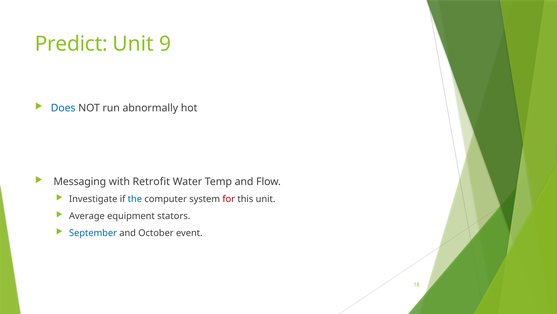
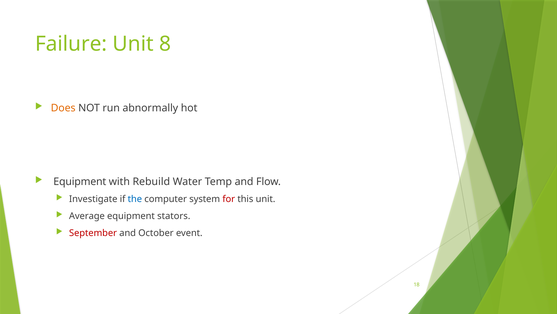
Predict: Predict -> Failure (71, 44)
9: 9 -> 8 (165, 44)
Does colour: blue -> orange (63, 108)
Messaging: Messaging -> Equipment (80, 181)
Retrofit: Retrofit -> Rebuild (151, 181)
September colour: blue -> red (93, 233)
